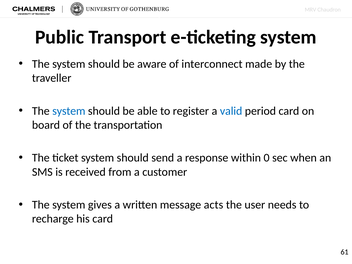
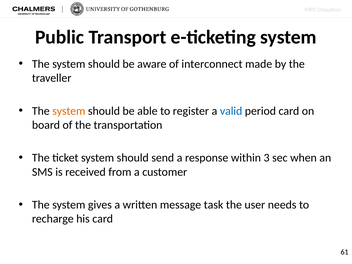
system colour: blue -> orange (69, 111)
0: 0 -> 3 (267, 158)
acts: acts -> task (214, 205)
